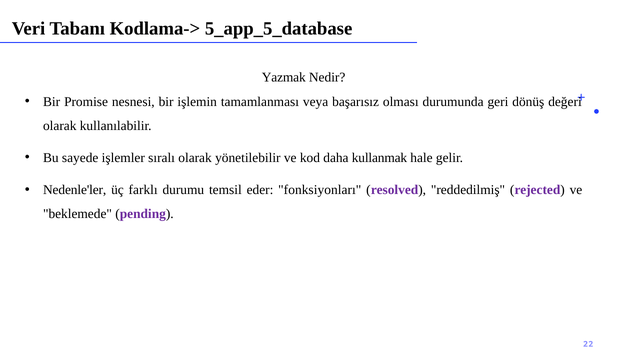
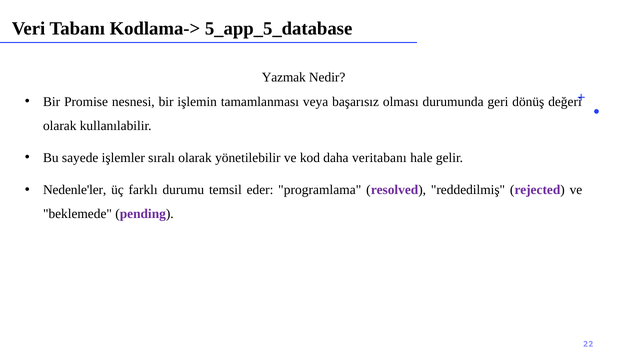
kullanmak: kullanmak -> veritabanı (379, 158)
fonksiyonları: fonksiyonları -> programlama (320, 190)
